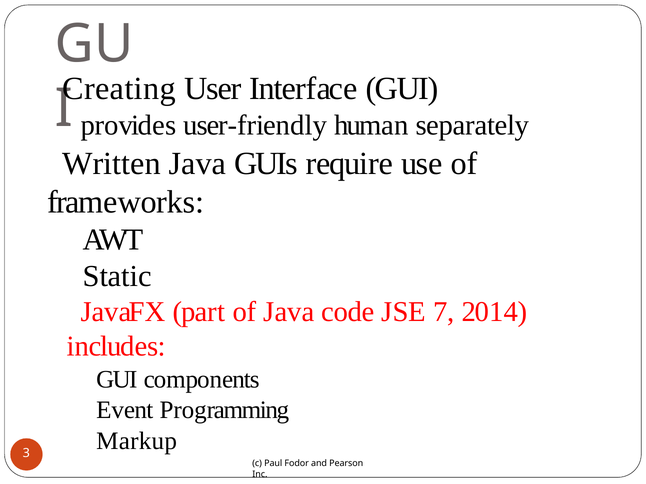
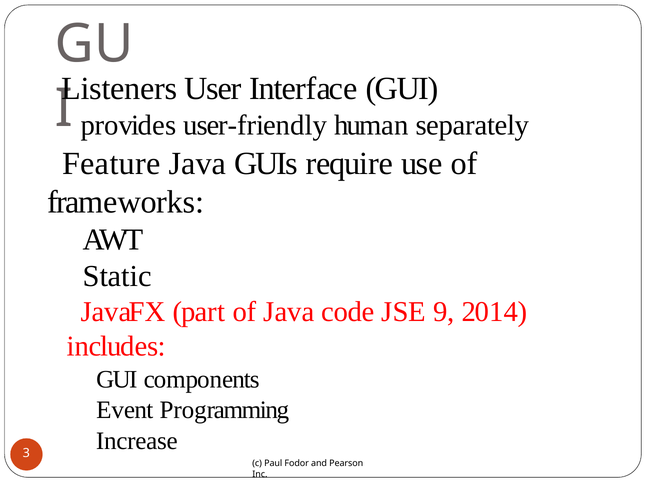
Creating: Creating -> Listeners (119, 89)
Written: Written -> Feature (111, 164)
7: 7 -> 9 (444, 312)
Markup: Markup -> Increase (137, 441)
